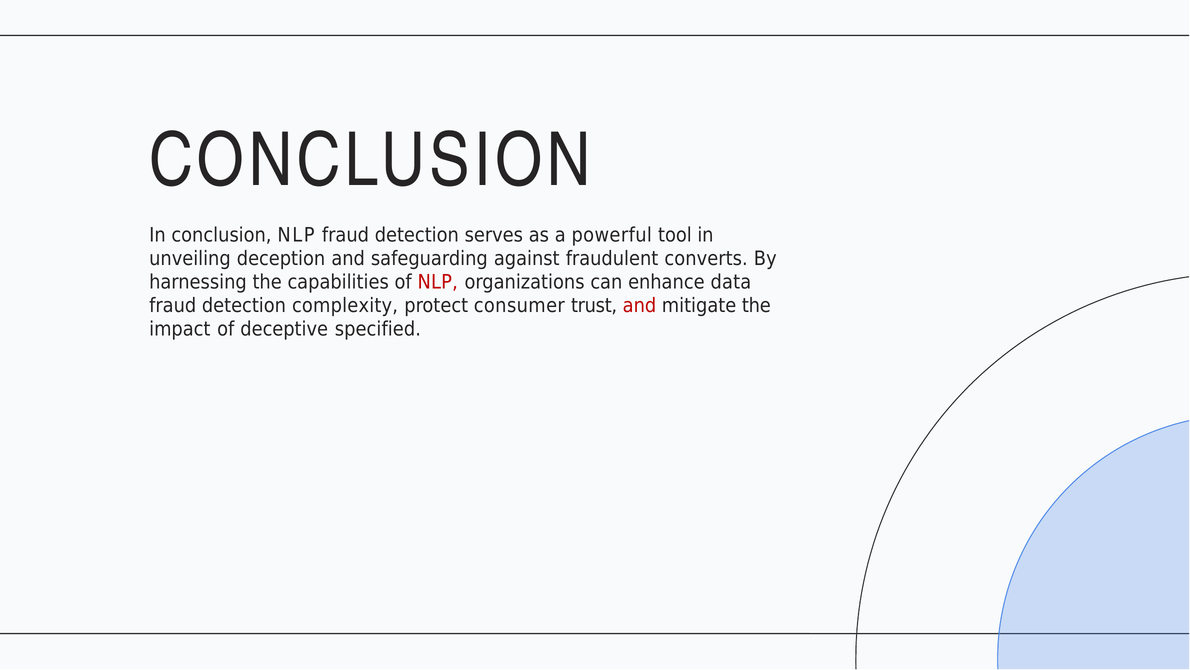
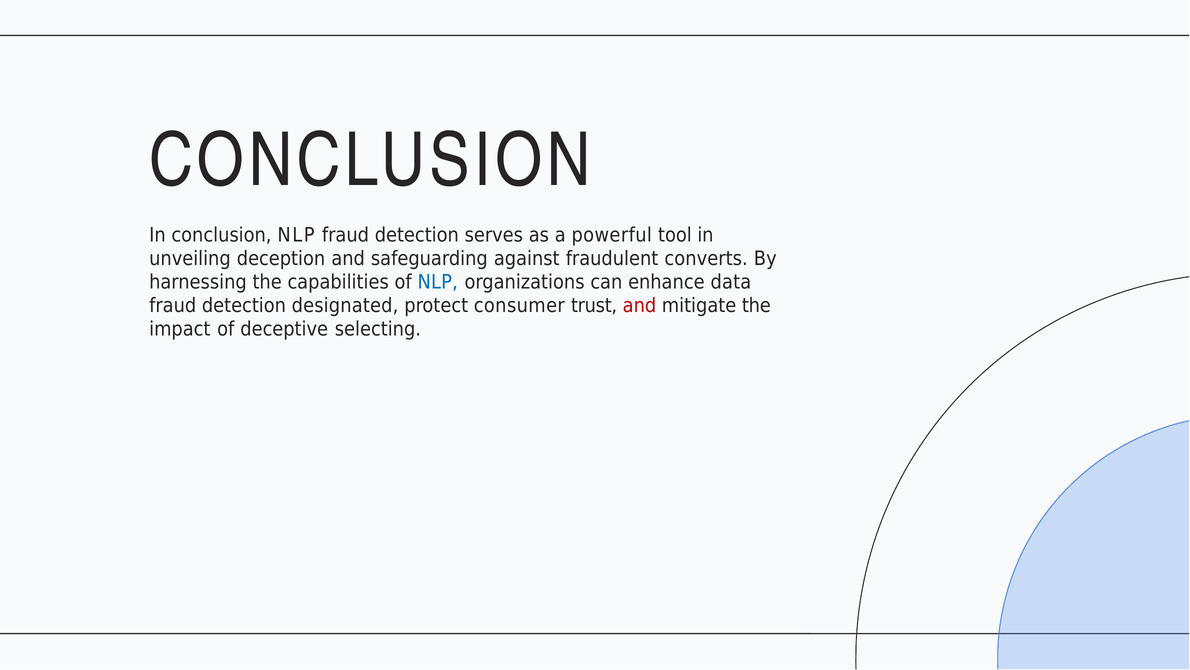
NLP colour: red -> blue (438, 282)
complexity: complexity -> designated (345, 306)
specified: specified -> selecting (378, 329)
